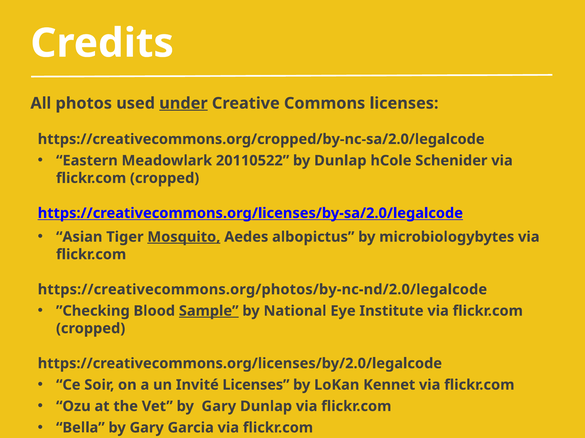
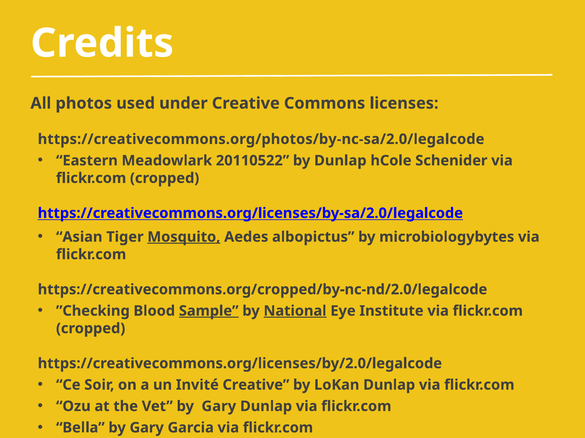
under underline: present -> none (183, 103)
https://creativecommons.org/cropped/by-nc-sa/2.0/legalcode: https://creativecommons.org/cropped/by-nc-sa/2.0/legalcode -> https://creativecommons.org/photos/by-nc-sa/2.0/legalcode (261, 139)
https://creativecommons.org/photos/by-nc-nd/2.0/legalcode: https://creativecommons.org/photos/by-nc-nd/2.0/legalcode -> https://creativecommons.org/cropped/by-nc-nd/2.0/legalcode (263, 290)
National underline: none -> present (295, 311)
Invité Licenses: Licenses -> Creative (256, 385)
LoKan Kennet: Kennet -> Dunlap (389, 385)
